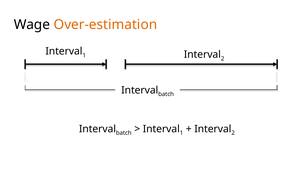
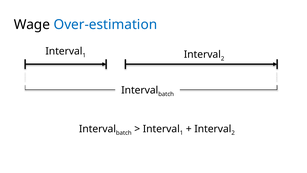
Over-estimation colour: orange -> blue (105, 25)
